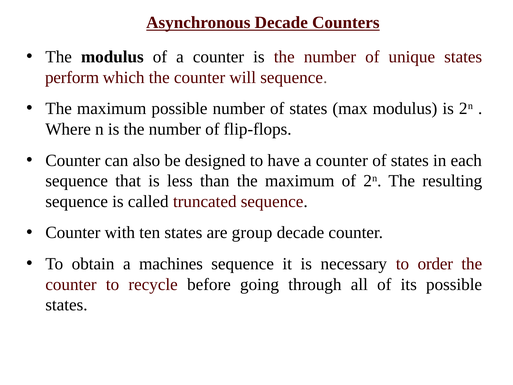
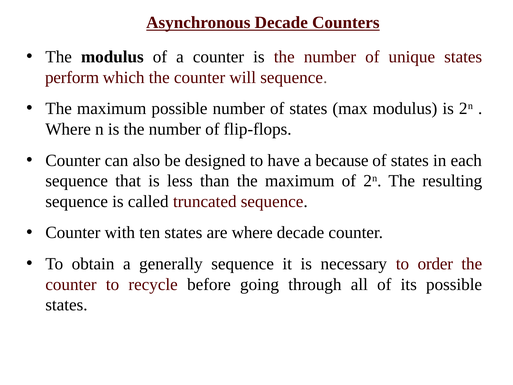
have a counter: counter -> because (342, 160)
are group: group -> where (252, 233)
machines: machines -> generally (171, 264)
